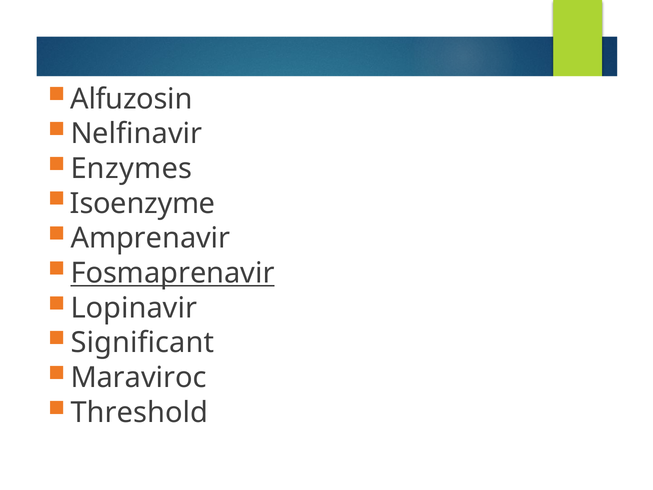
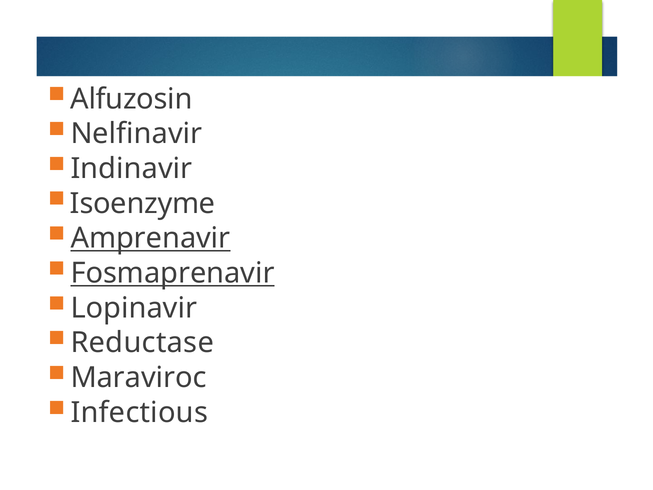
Enzymes: Enzymes -> Indinavir (131, 169)
Amprenavir underline: none -> present (150, 238)
Significant: Significant -> Reductase (142, 343)
Threshold: Threshold -> Infectious (139, 412)
